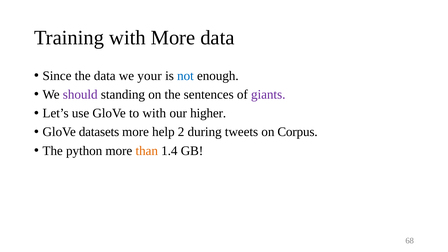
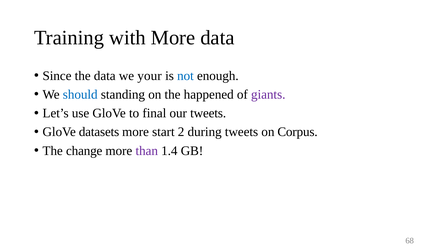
should colour: purple -> blue (80, 94)
sentences: sentences -> happened (209, 94)
to with: with -> final (154, 113)
our higher: higher -> tweets (208, 113)
help: help -> start (163, 132)
python: python -> change (84, 151)
than colour: orange -> purple (147, 151)
